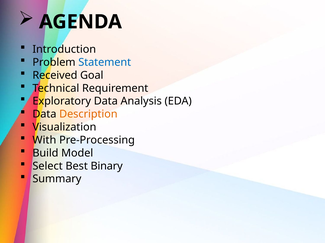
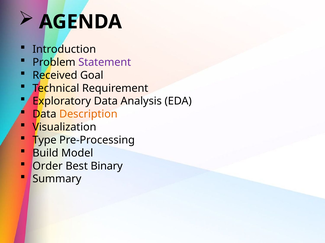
Statement colour: blue -> purple (105, 62)
With: With -> Type (44, 140)
Select: Select -> Order (48, 166)
